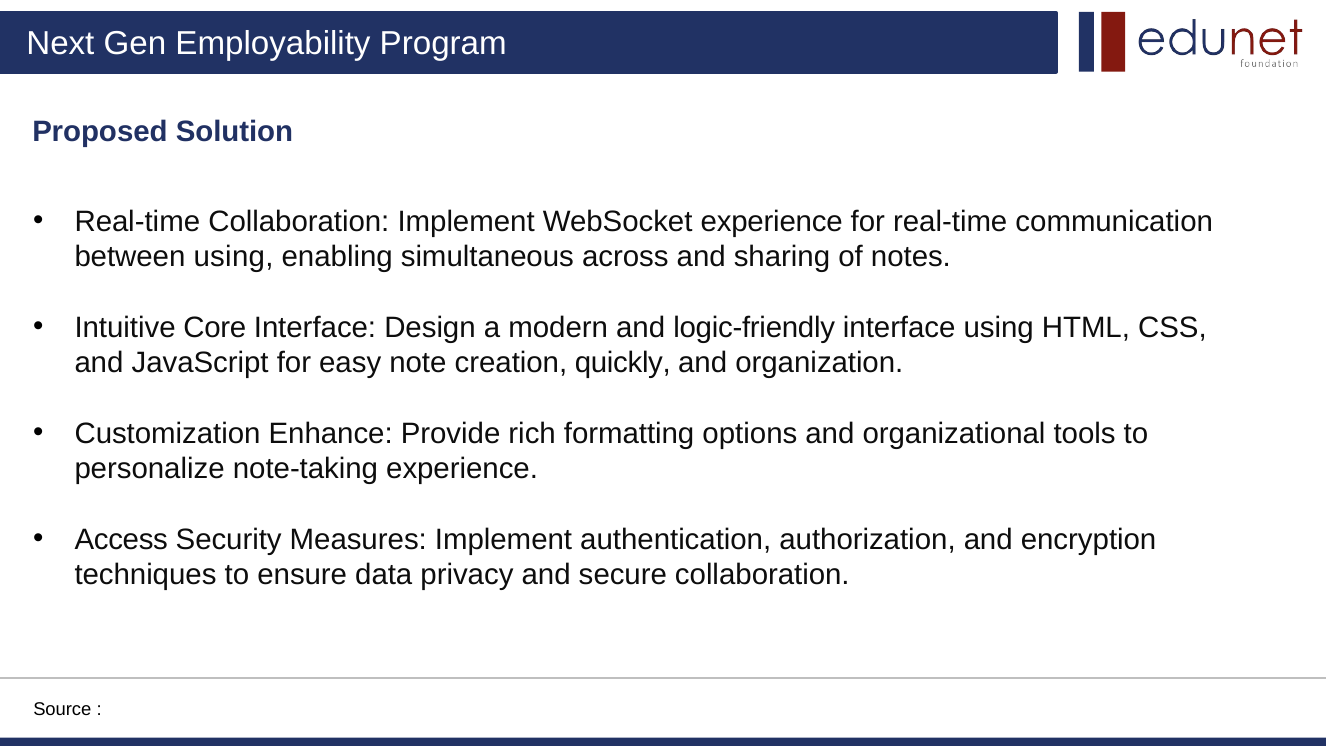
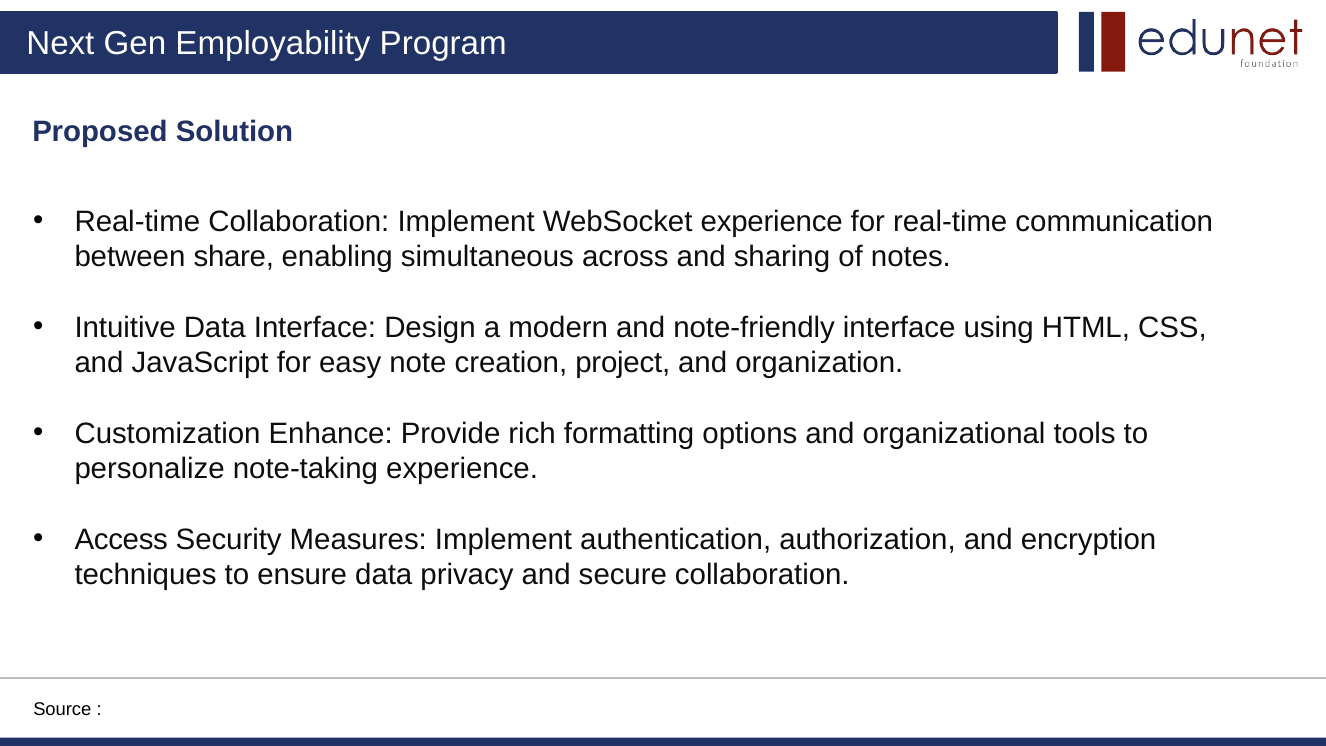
between using: using -> share (234, 257)
Intuitive Core: Core -> Data (215, 327)
logic-friendly: logic-friendly -> note-friendly (754, 327)
quickly: quickly -> project (623, 363)
